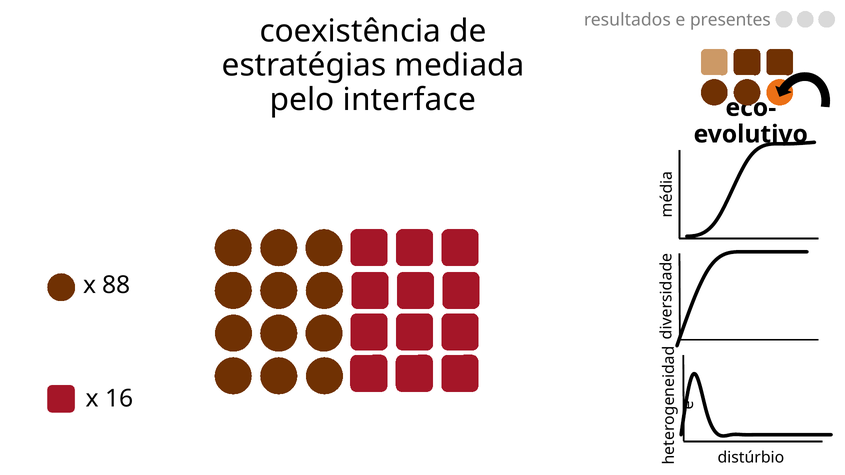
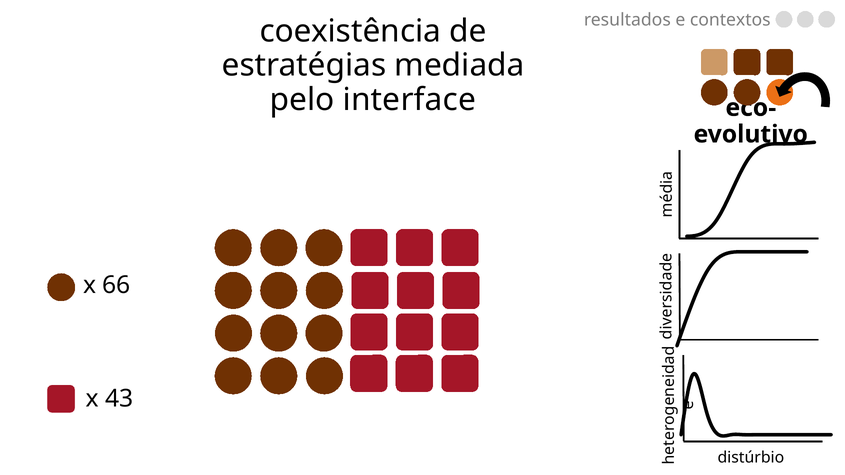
presentes: presentes -> contextos (730, 20)
88: 88 -> 66 (116, 285)
16: 16 -> 43 (119, 399)
